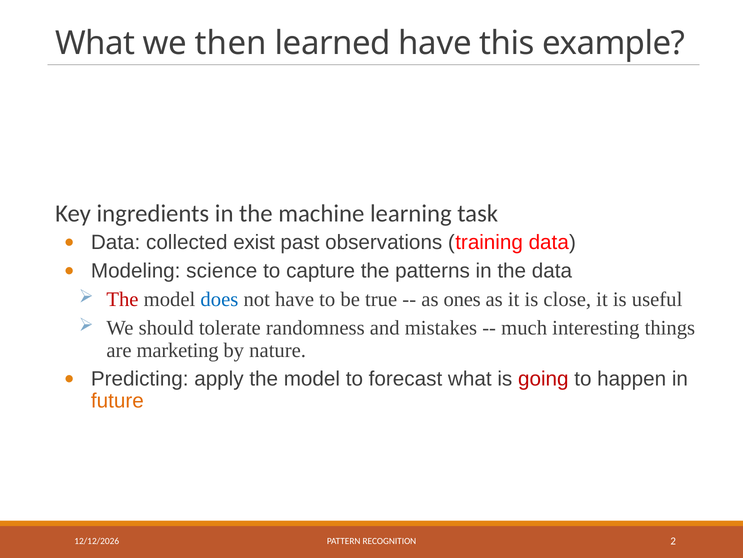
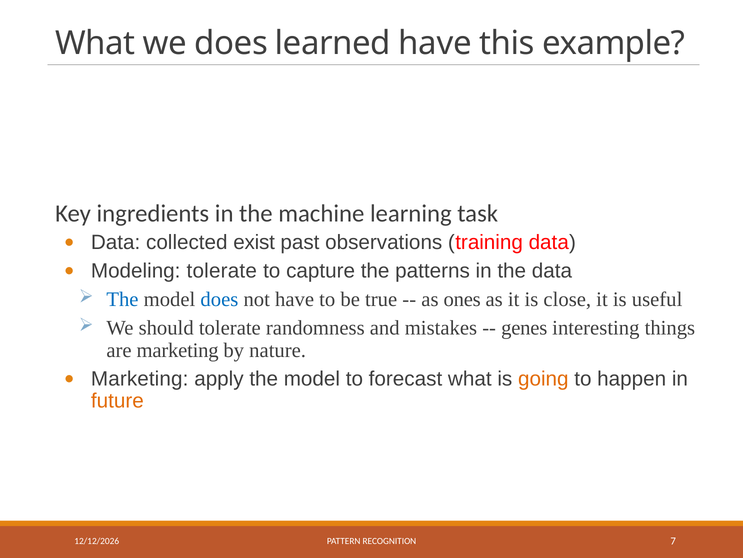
we then: then -> does (231, 43)
Modeling science: science -> tolerate (222, 270)
The colour: red -> blue (122, 299)
much: much -> genes (524, 327)
Predicting: Predicting -> Marketing (140, 378)
going colour: red -> orange (543, 378)
2: 2 -> 7 (673, 540)
